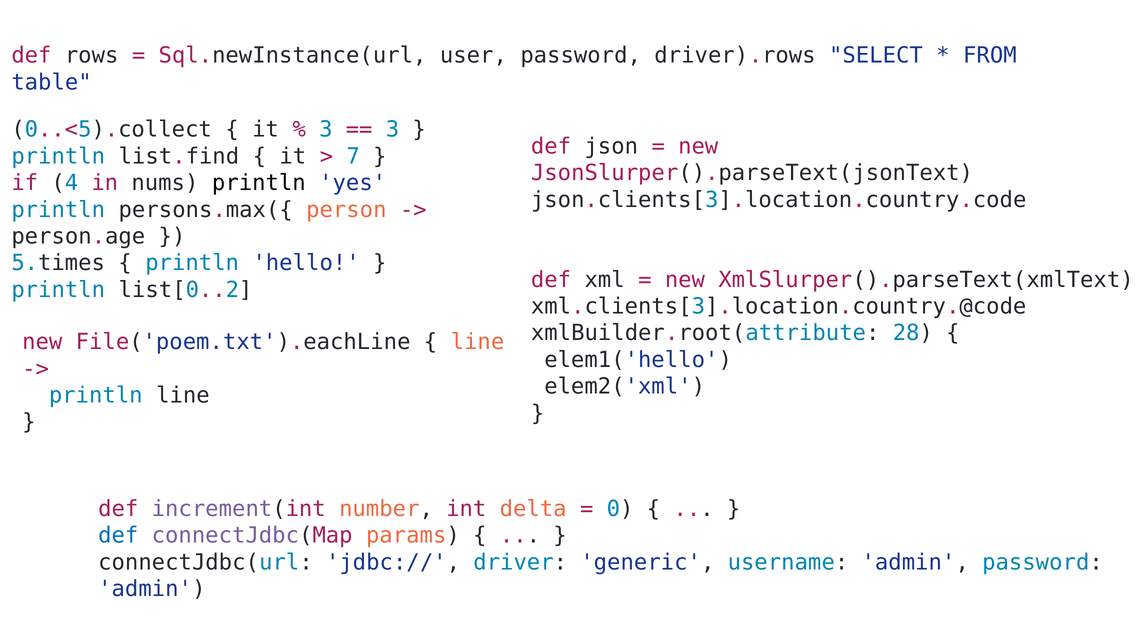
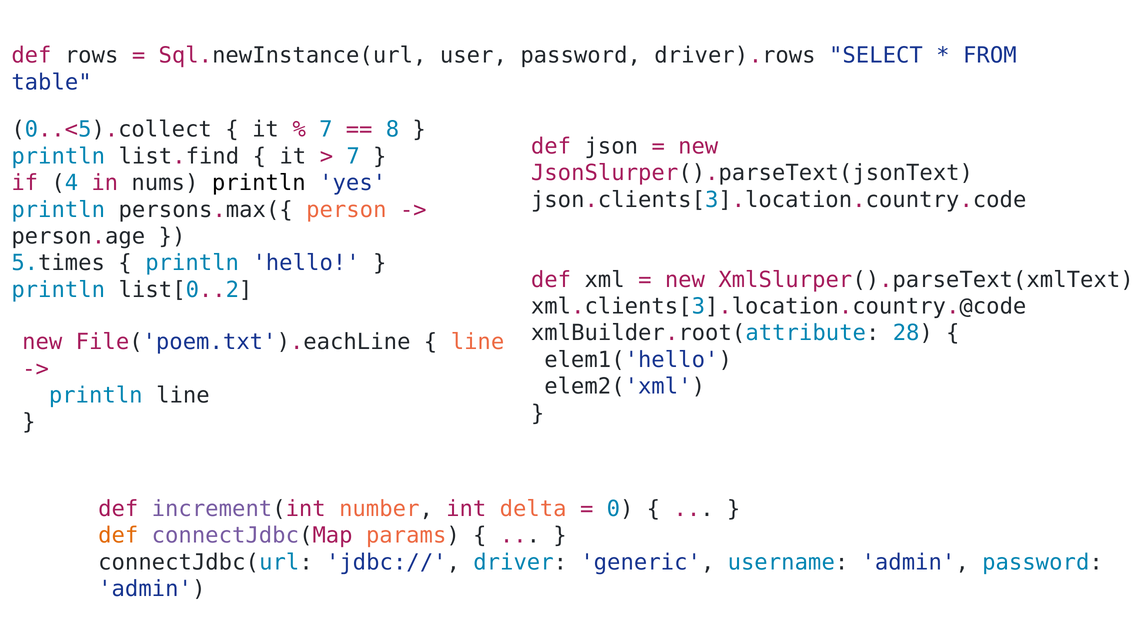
3: 3 -> 7 (326, 130)
3: 3 -> 8 (392, 130)
def colour: blue -> orange (118, 536)
